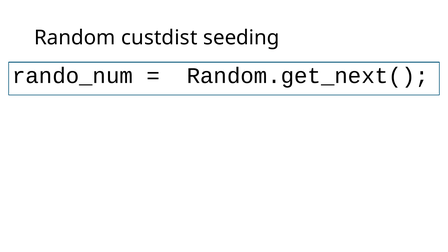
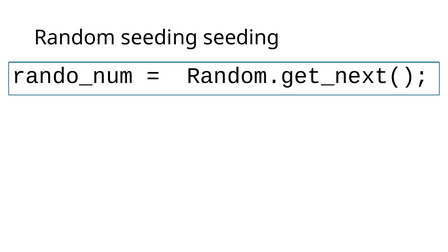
Random custdist: custdist -> seeding (159, 38)
